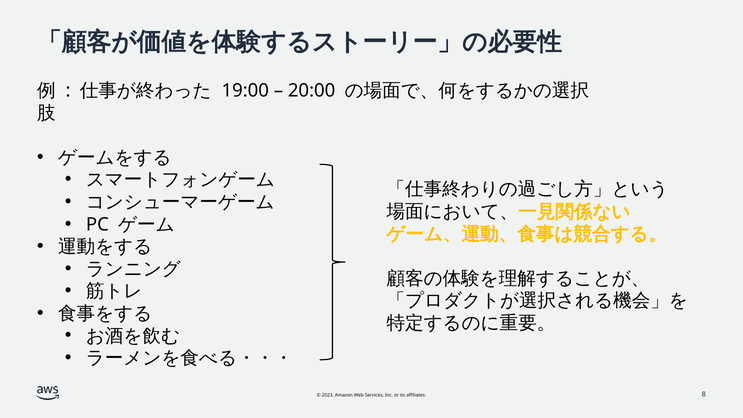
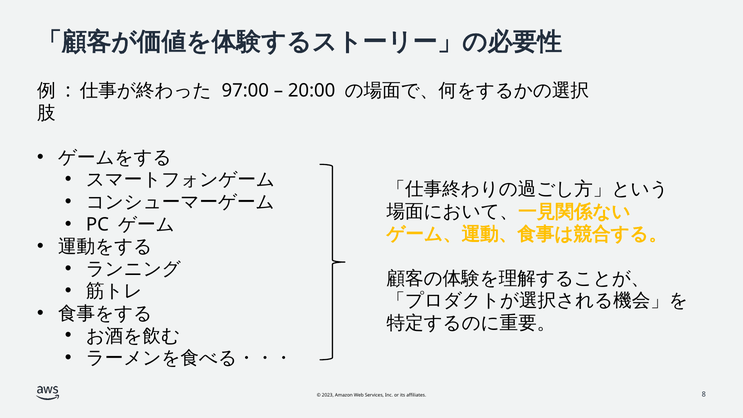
19:00: 19:00 -> 97:00 (245, 91)
